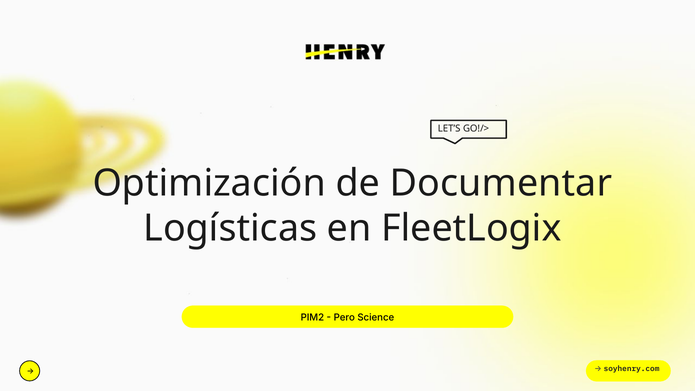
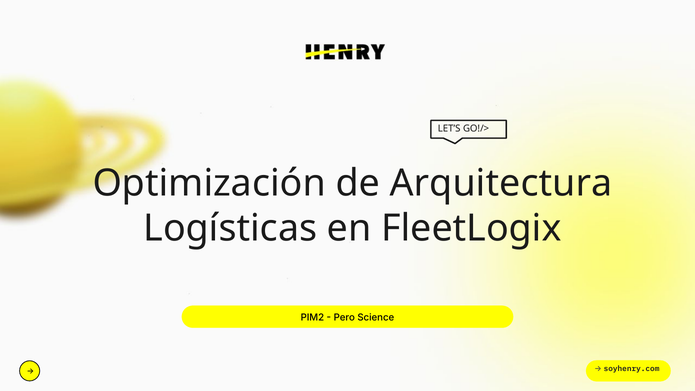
Documentar: Documentar -> Arquitectura (501, 183)
